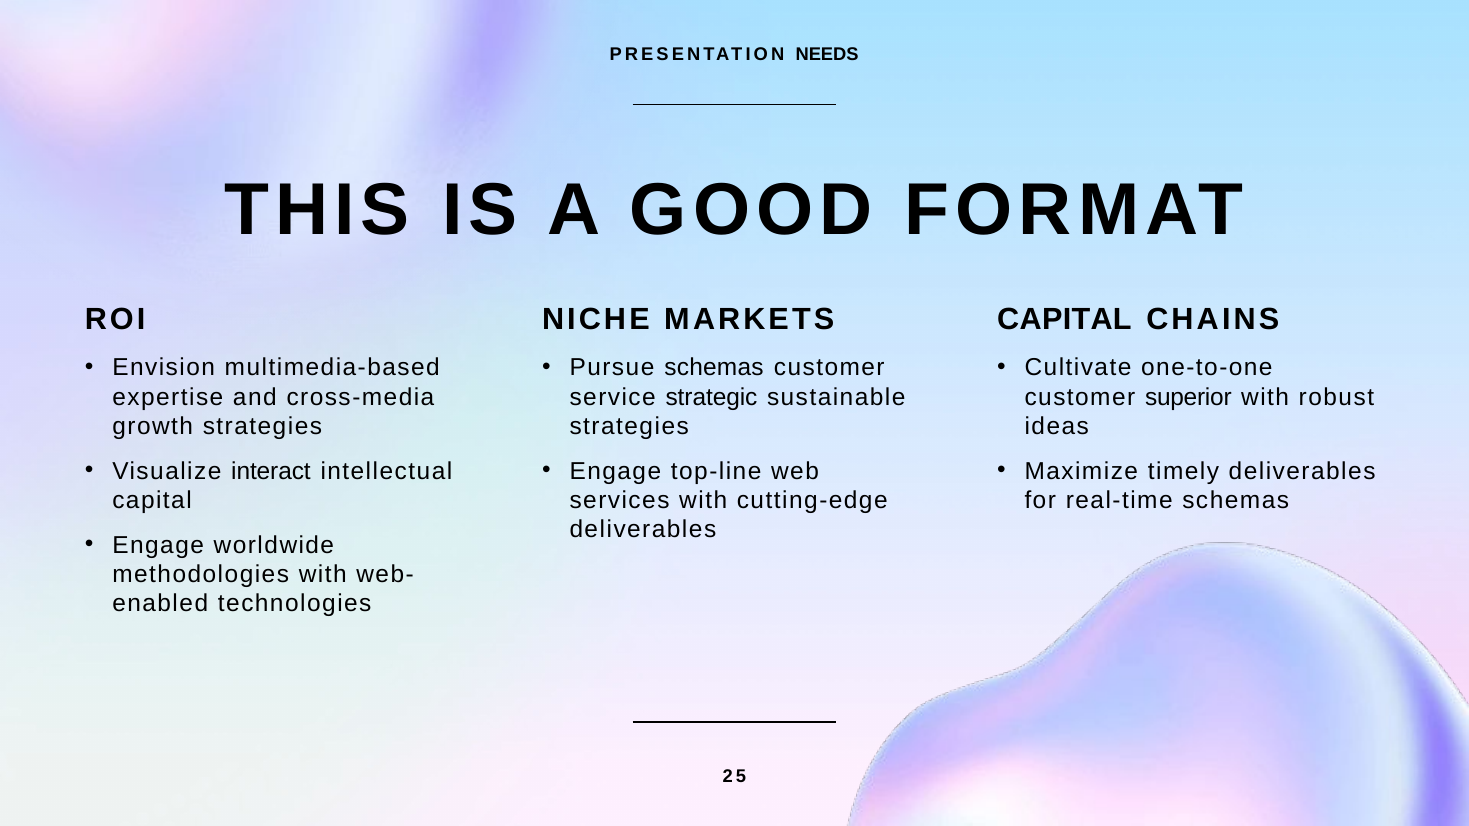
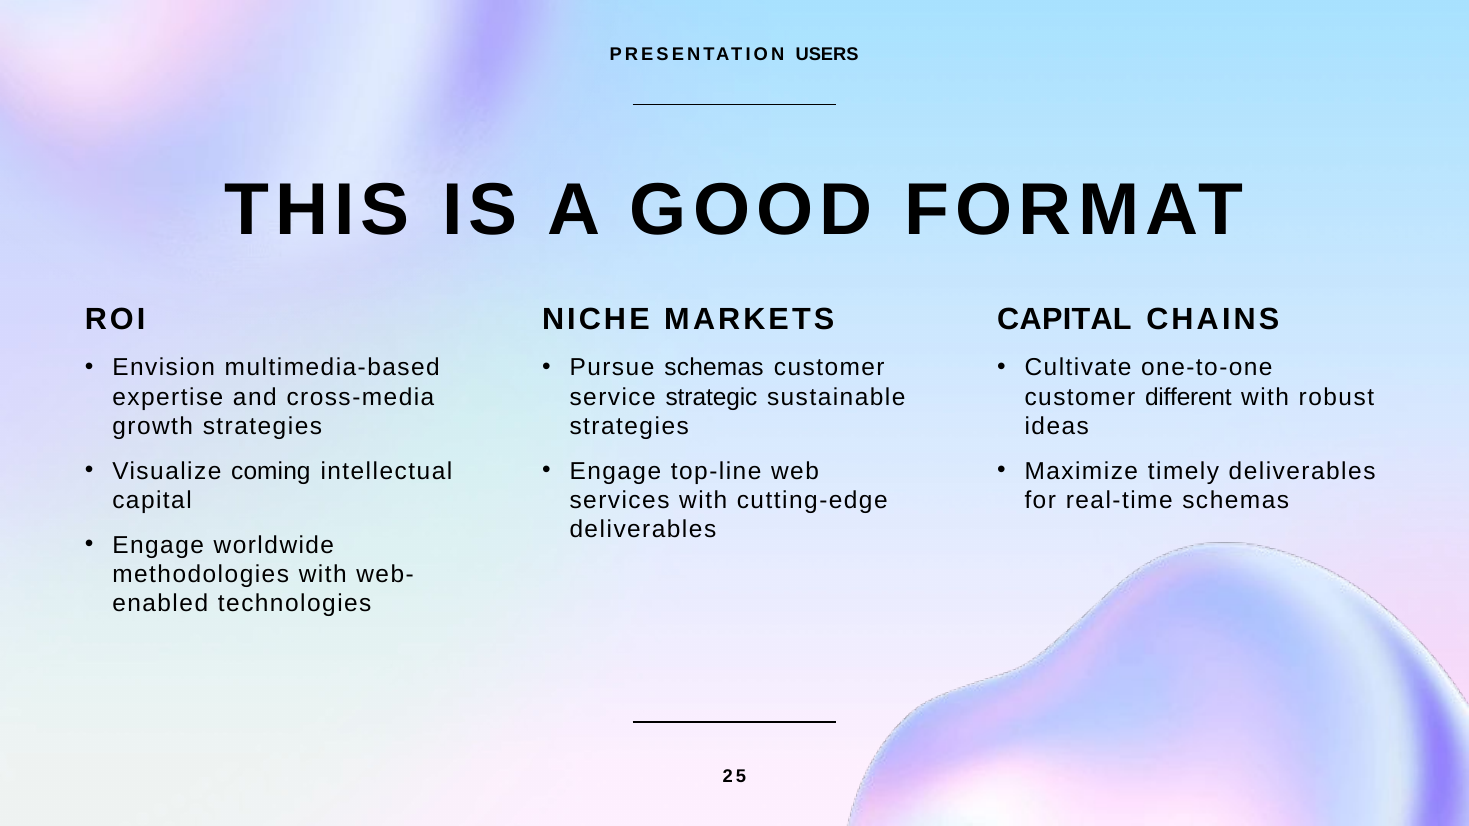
NEEDS: NEEDS -> USERS (827, 54)
superior: superior -> different (1188, 397)
interact: interact -> coming (271, 471)
